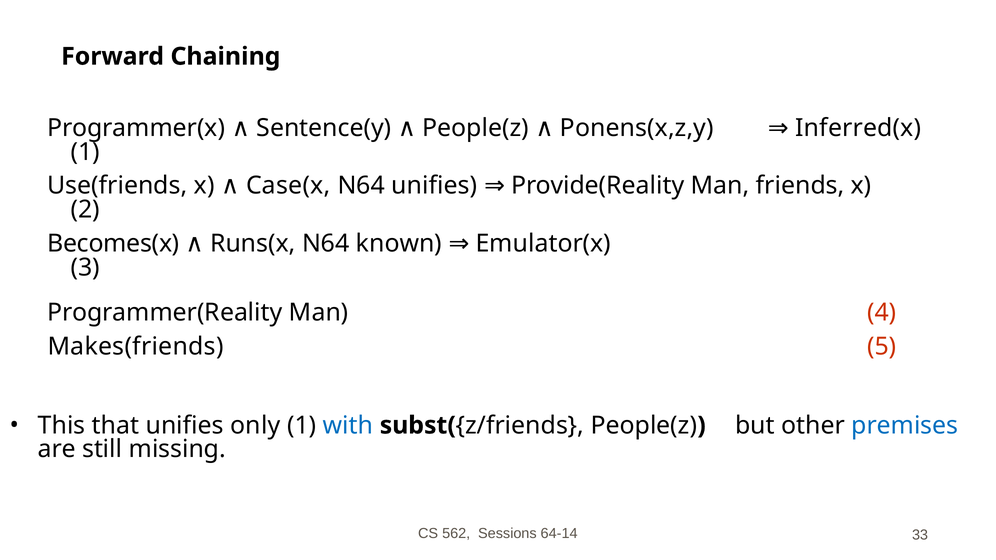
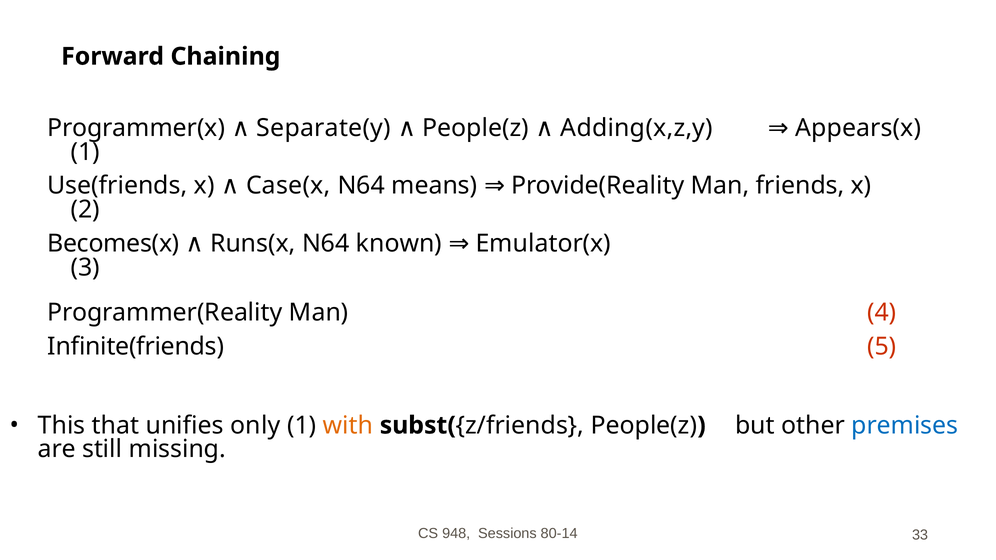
Inferred(x: Inferred(x -> Appears(x (858, 128)
Sentence(y: Sentence(y -> Separate(y (324, 128)
Ponens(x,z,y: Ponens(x,z,y -> Adding(x,z,y (637, 128)
N64 unifies: unifies -> means (434, 186)
Makes(friends: Makes(friends -> Infinite(friends (136, 347)
with colour: blue -> orange (348, 426)
562: 562 -> 948 (456, 534)
64-14: 64-14 -> 80-14 (559, 534)
